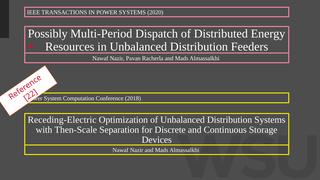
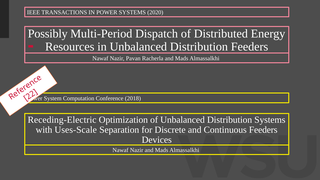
Then-Scale: Then-Scale -> Uses-Scale (76, 130)
Continuous Storage: Storage -> Feeders (263, 130)
